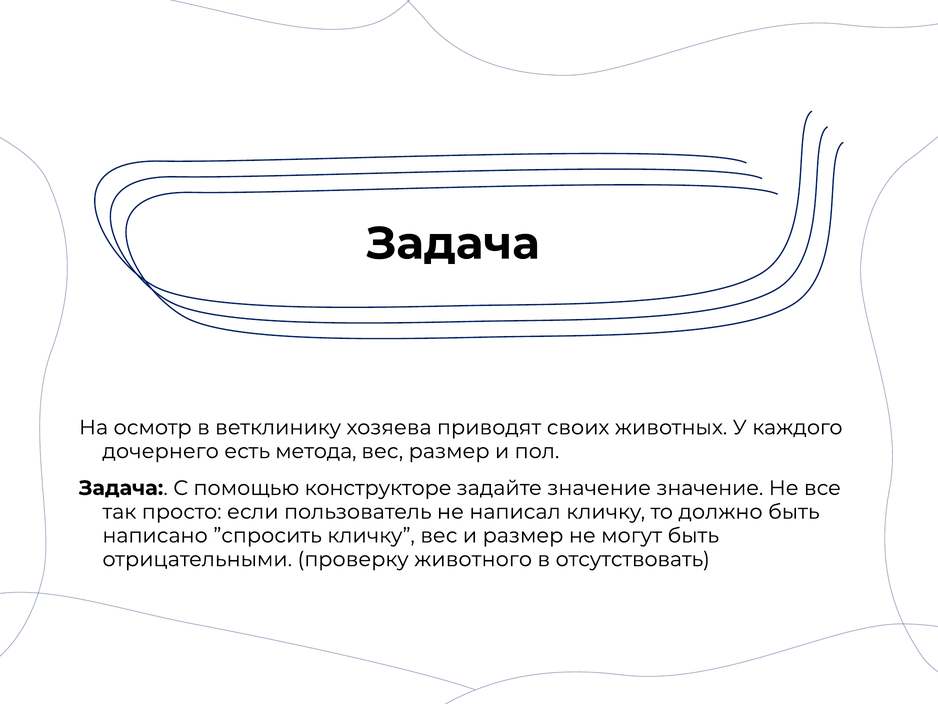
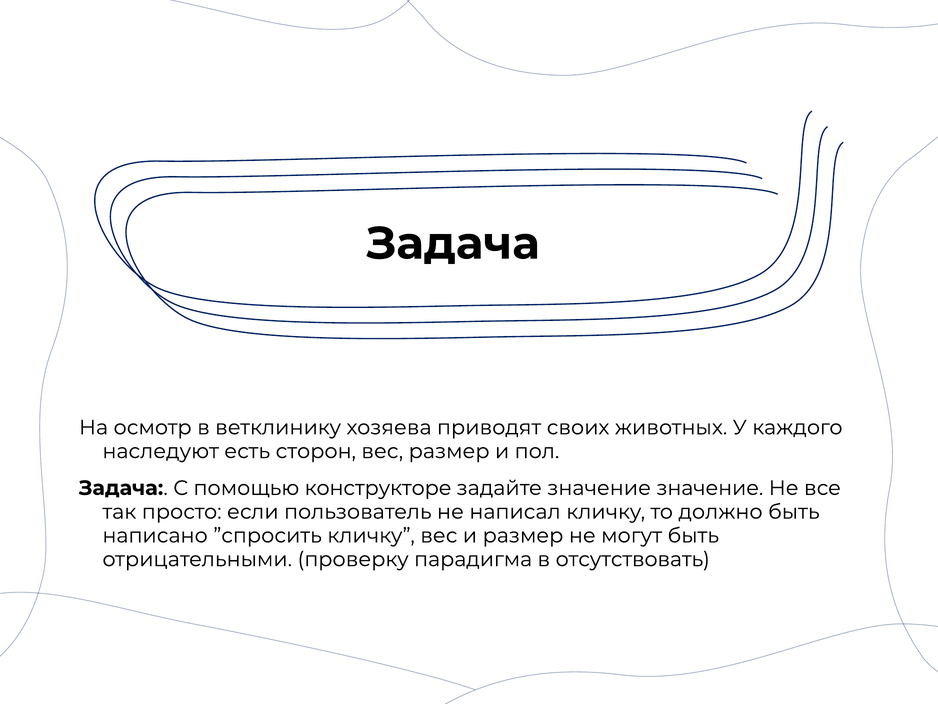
дочернего: дочернего -> наследуют (161, 451)
метода: метода -> сторон (316, 451)
животного: животного -> парадигма (473, 559)
